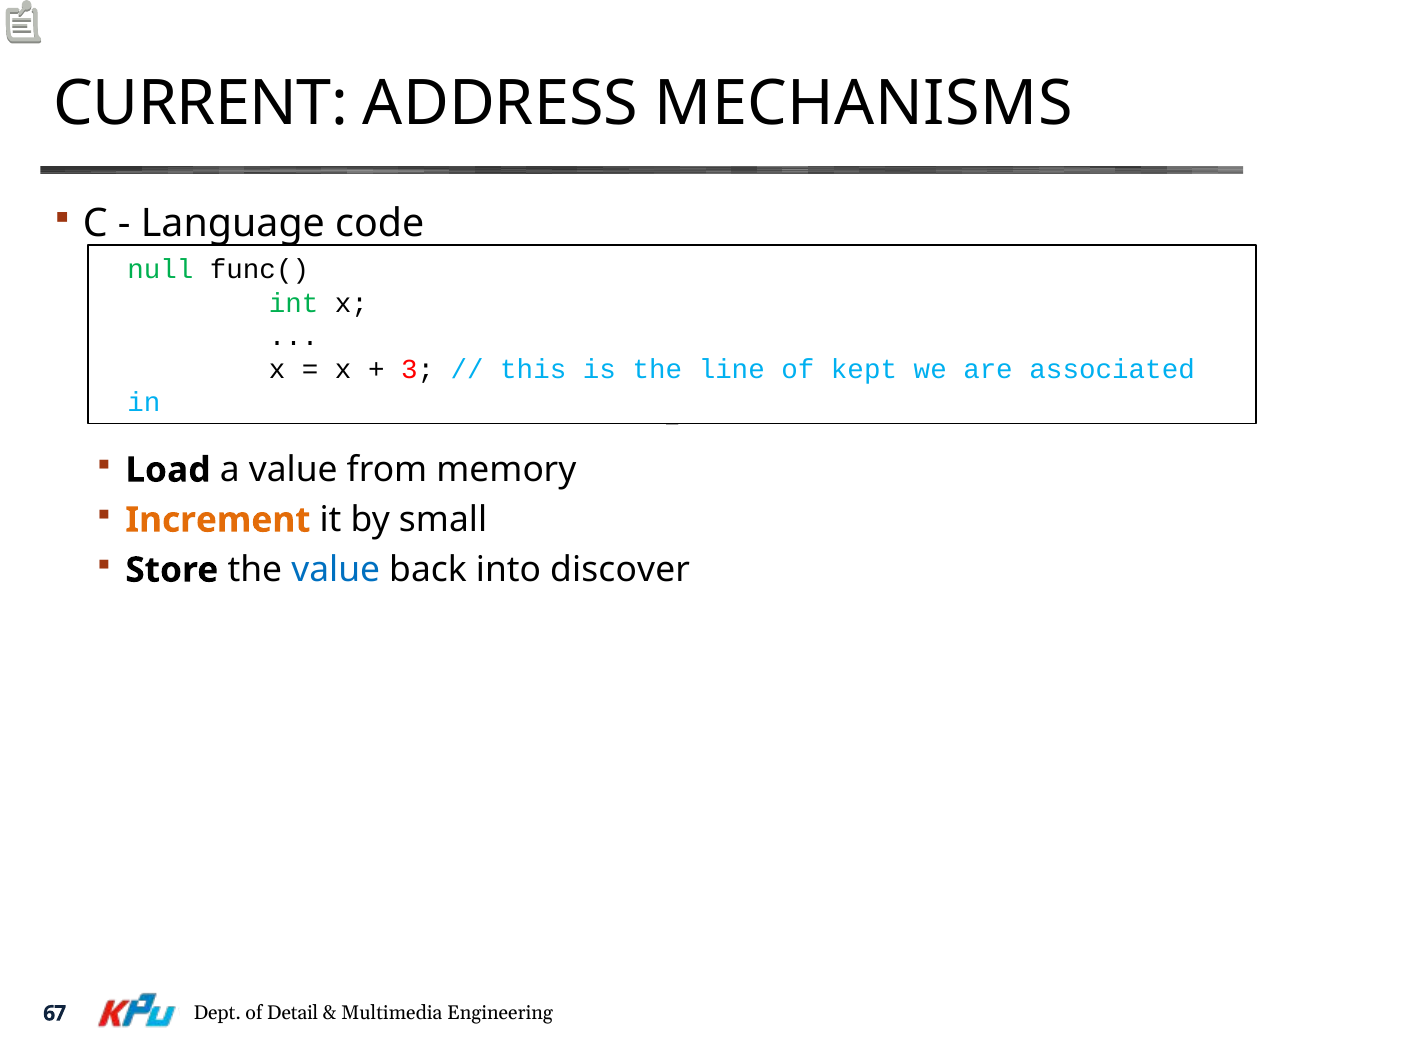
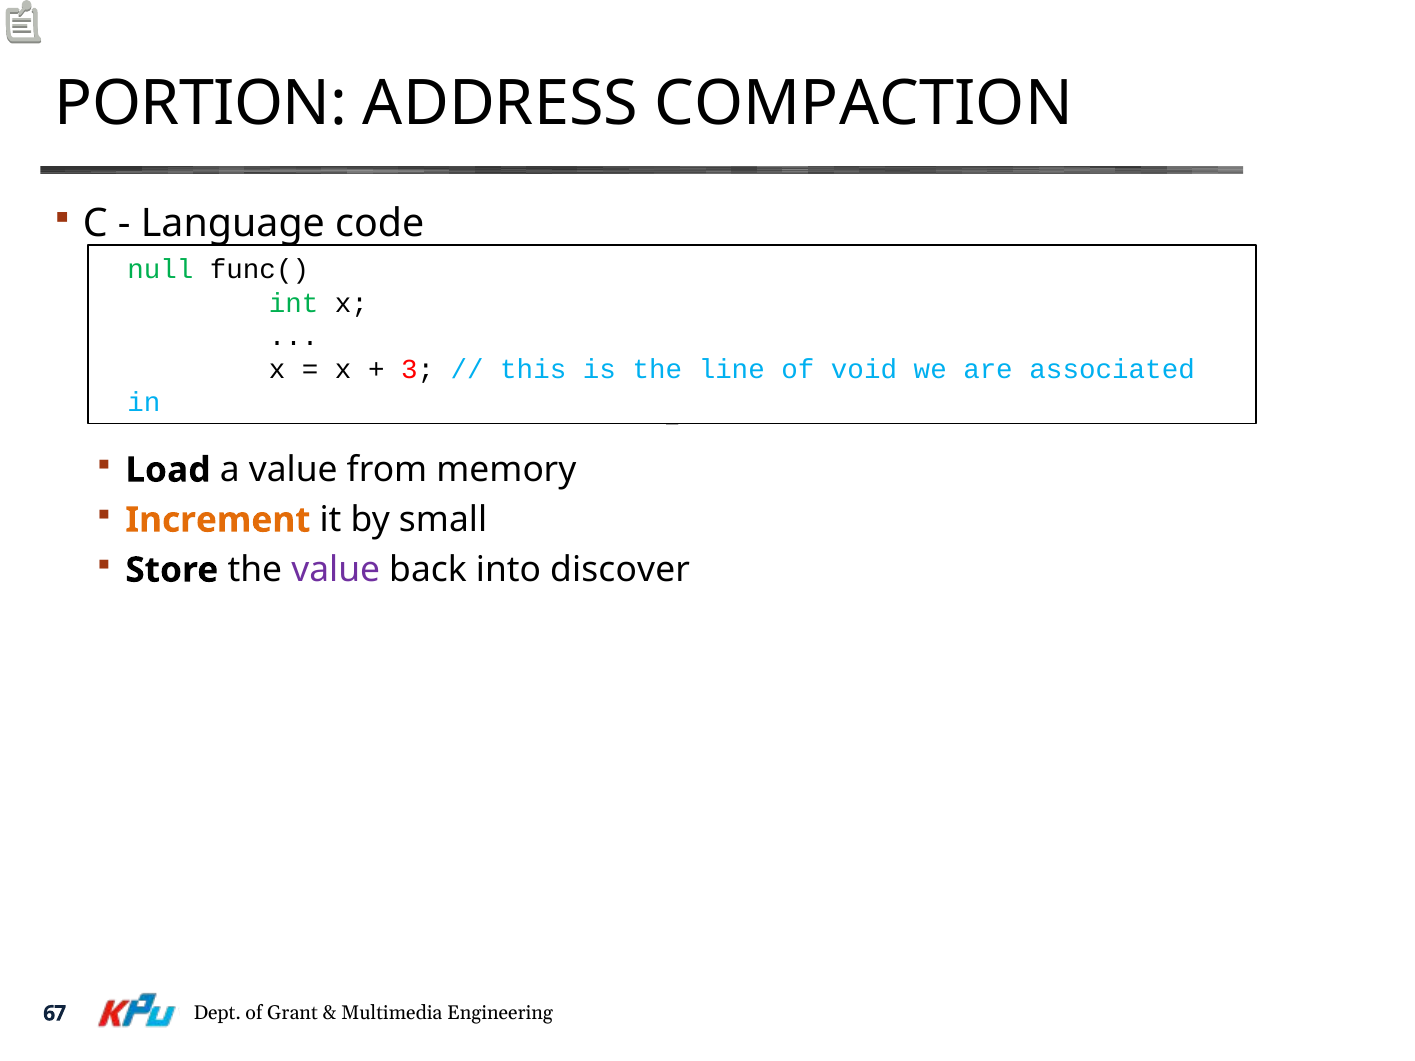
CURRENT: CURRENT -> PORTION (201, 104)
MECHANISMS: MECHANISMS -> COMPACTION (864, 104)
of kept: kept -> void (864, 369)
value colour: blue -> purple (336, 570)
Detail: Detail -> Grant (293, 1013)
